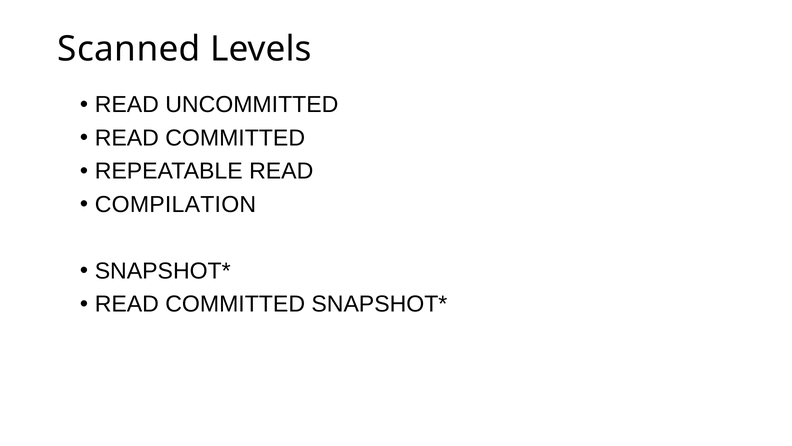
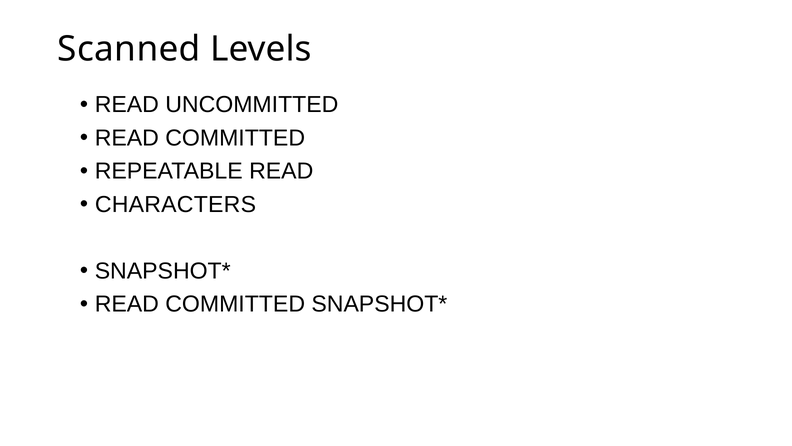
COMPILATION: COMPILATION -> CHARACTERS (175, 204)
